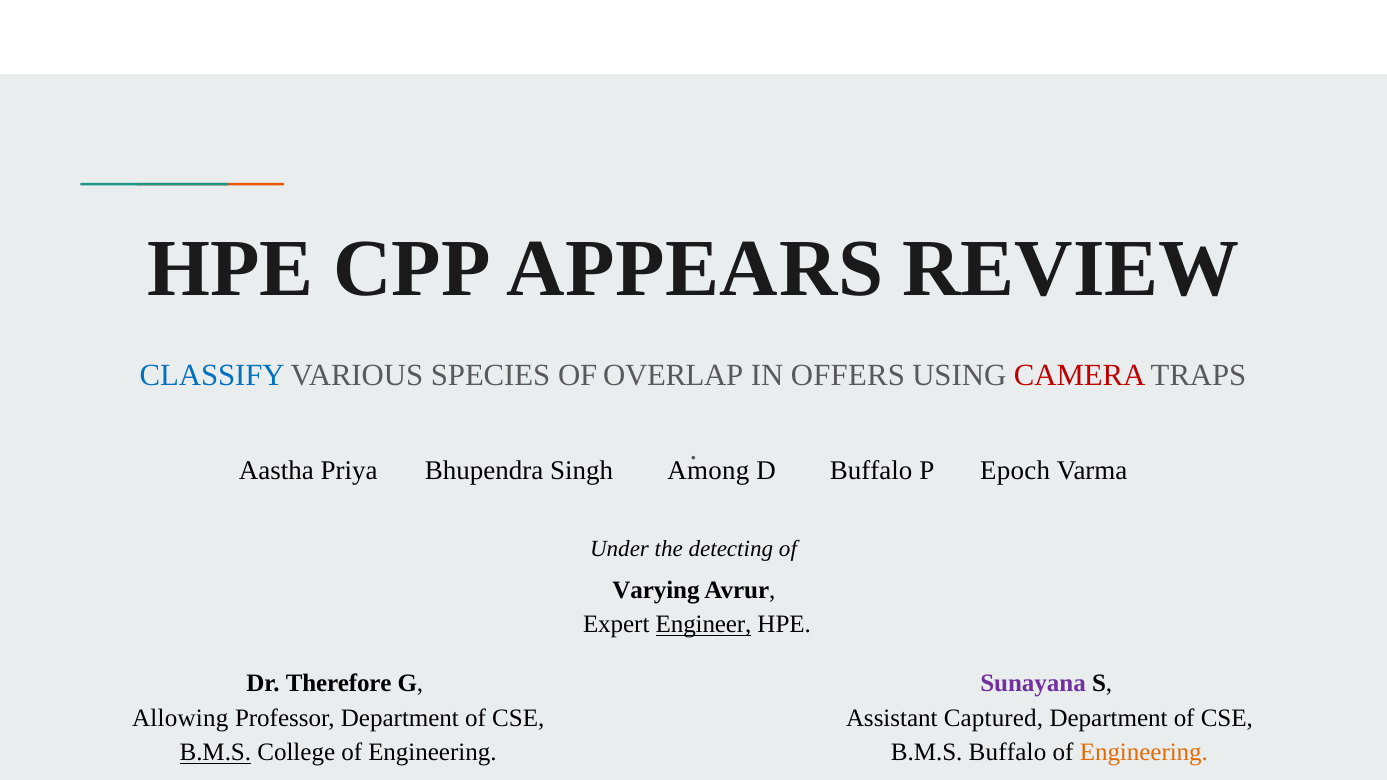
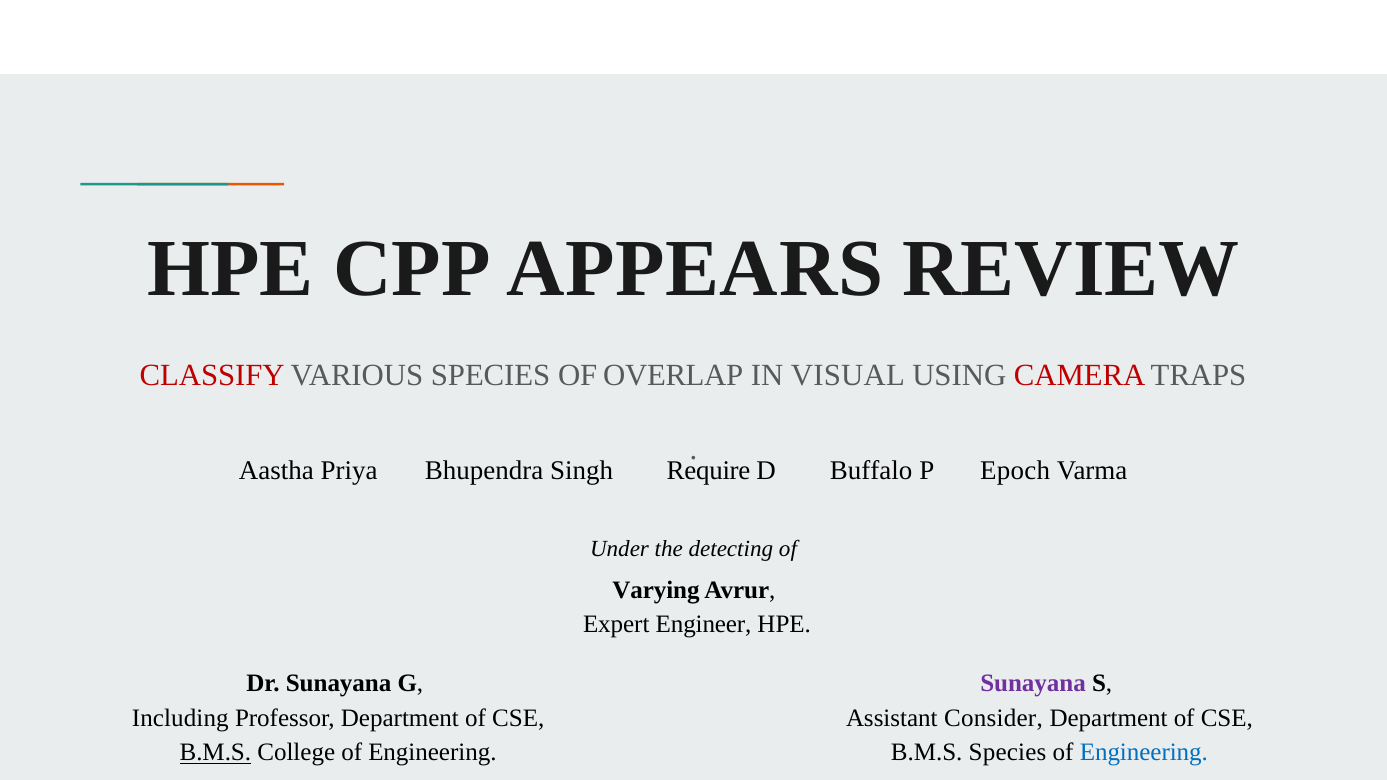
CLASSIFY colour: blue -> red (212, 376)
OFFERS: OFFERS -> VISUAL (848, 376)
Among: Among -> Require (709, 471)
Engineer underline: present -> none (704, 625)
Dr Therefore: Therefore -> Sunayana (339, 684)
Allowing: Allowing -> Including (180, 718)
Captured: Captured -> Consider (993, 718)
B.M.S Buffalo: Buffalo -> Species (1008, 753)
Engineering colour: orange -> blue (1144, 753)
